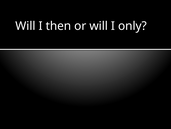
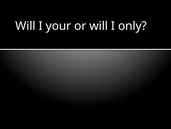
then: then -> your (58, 26)
